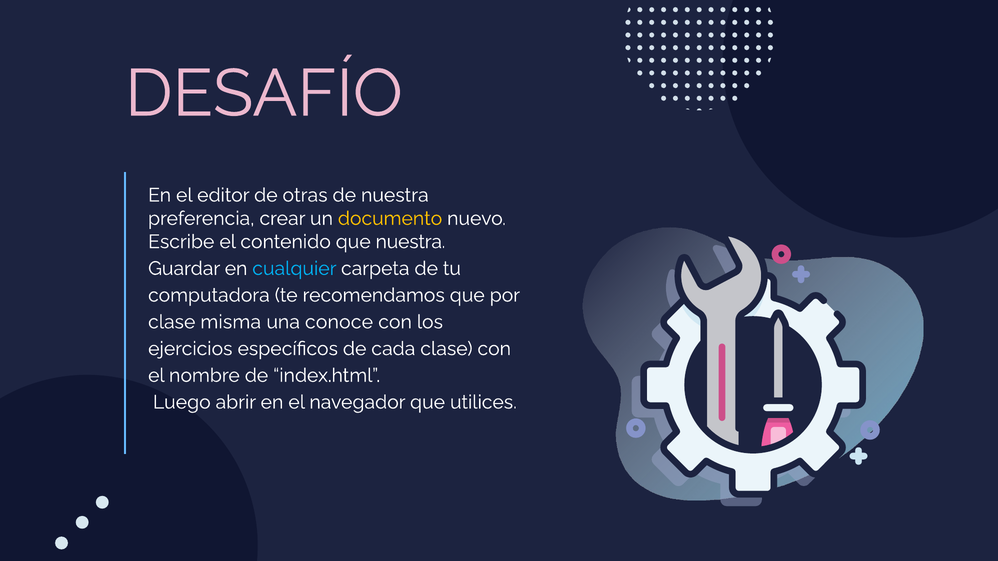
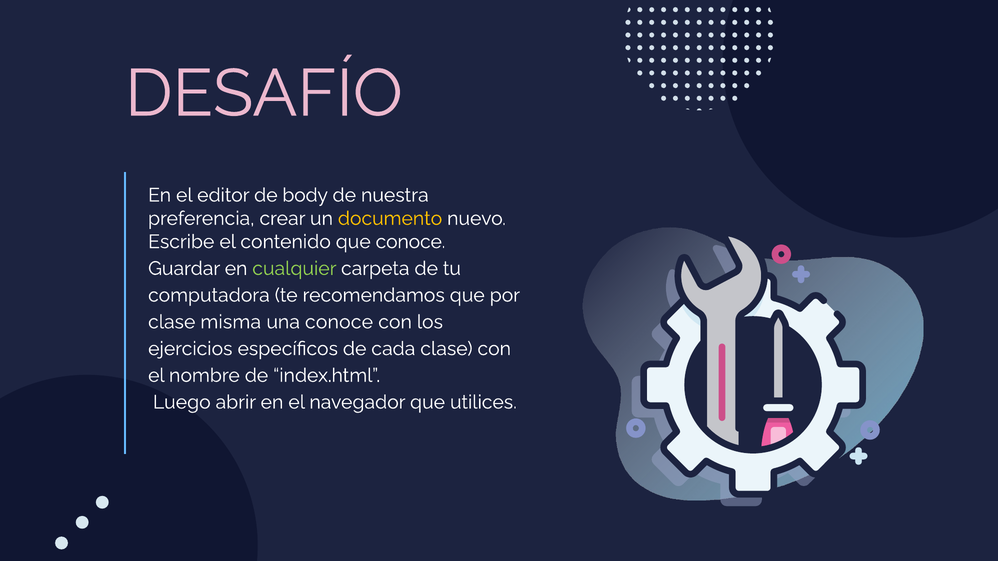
otras: otras -> body (305, 195)
que nuestra: nuestra -> conoce (411, 242)
cualquier colour: light blue -> light green (294, 269)
